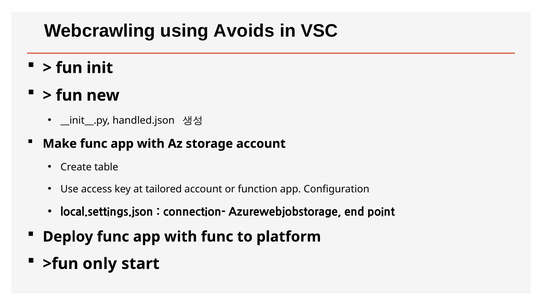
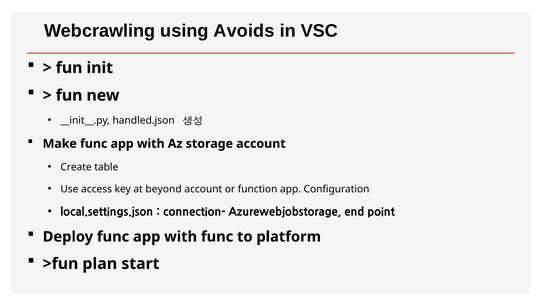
tailored: tailored -> beyond (164, 189)
only: only -> plan (100, 264)
